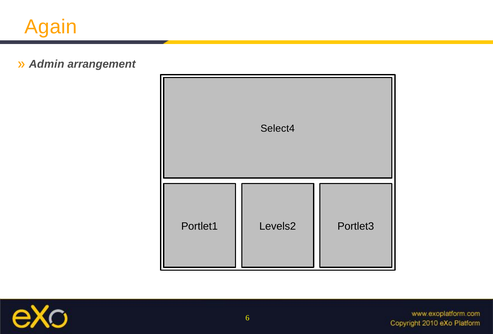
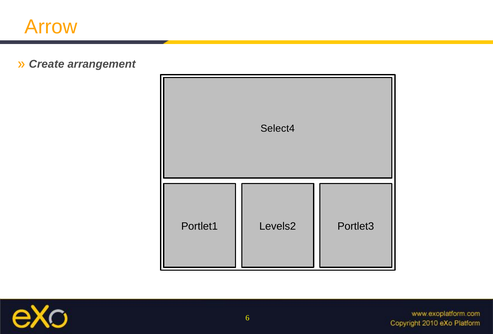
Again: Again -> Arrow (51, 27)
Admin: Admin -> Create (47, 64)
